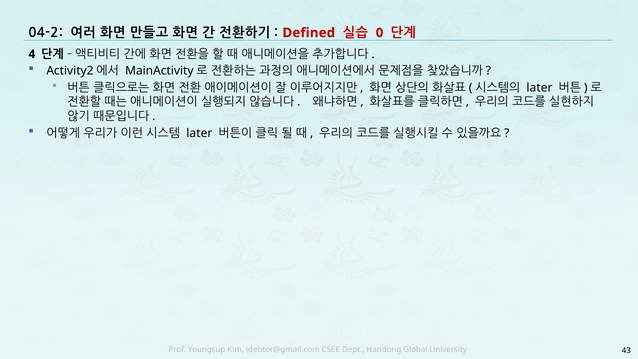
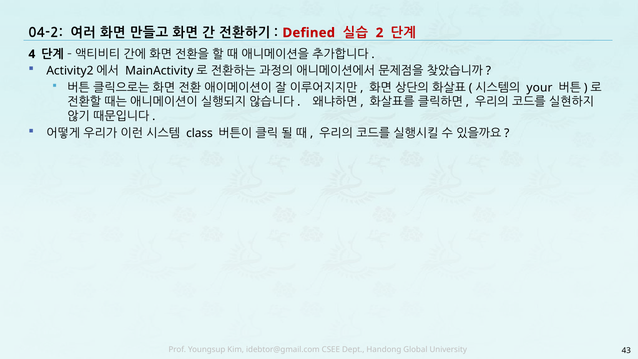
0: 0 -> 2 (380, 33)
later: later -> your (539, 88)
later: later -> class (199, 133)
